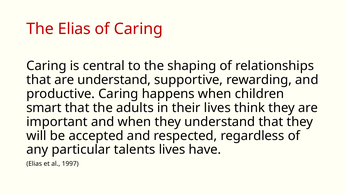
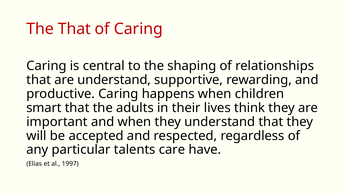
The Elias: Elias -> That (74, 29)
talents lives: lives -> care (172, 150)
